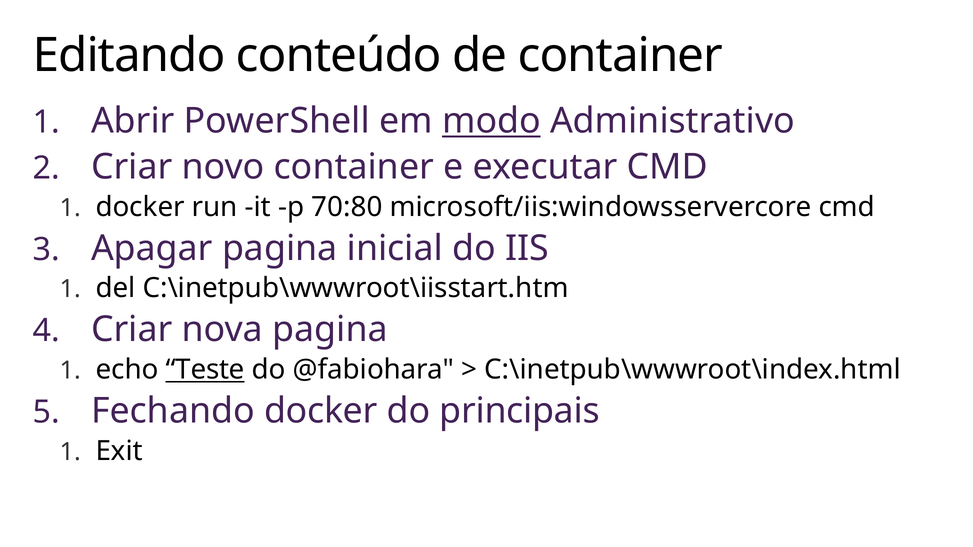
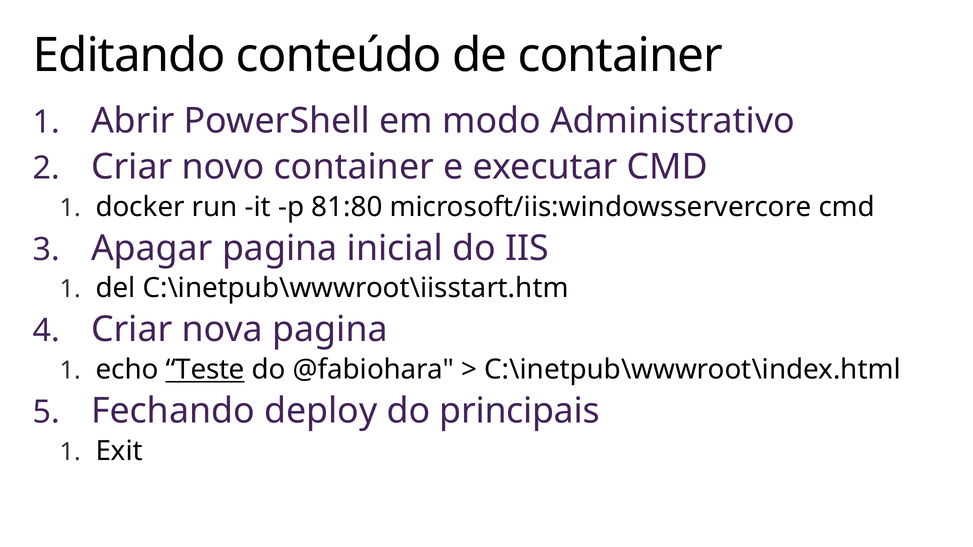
modo underline: present -> none (491, 121)
70:80: 70:80 -> 81:80 (347, 207)
Fechando docker: docker -> deploy (321, 411)
